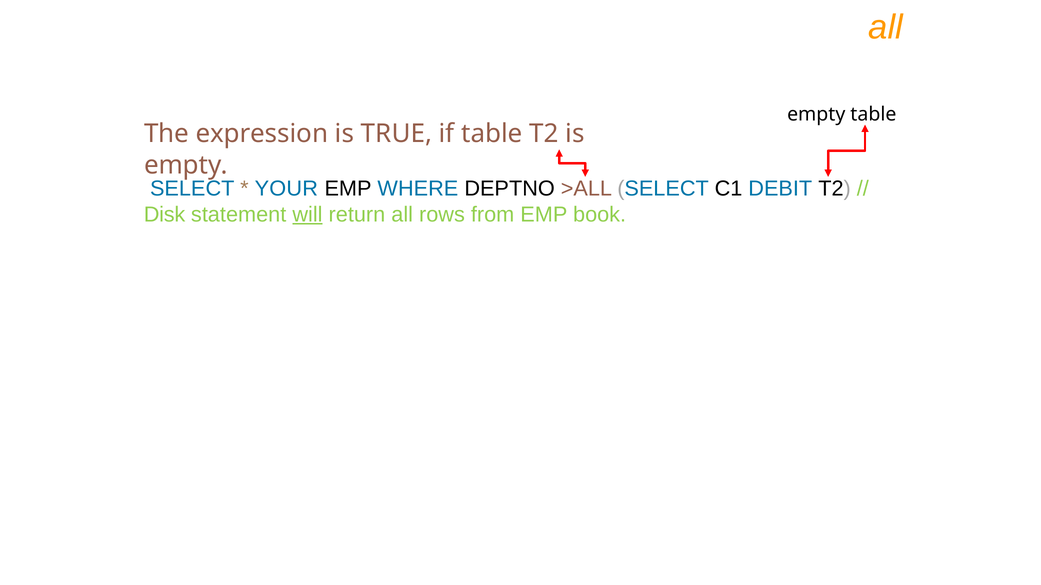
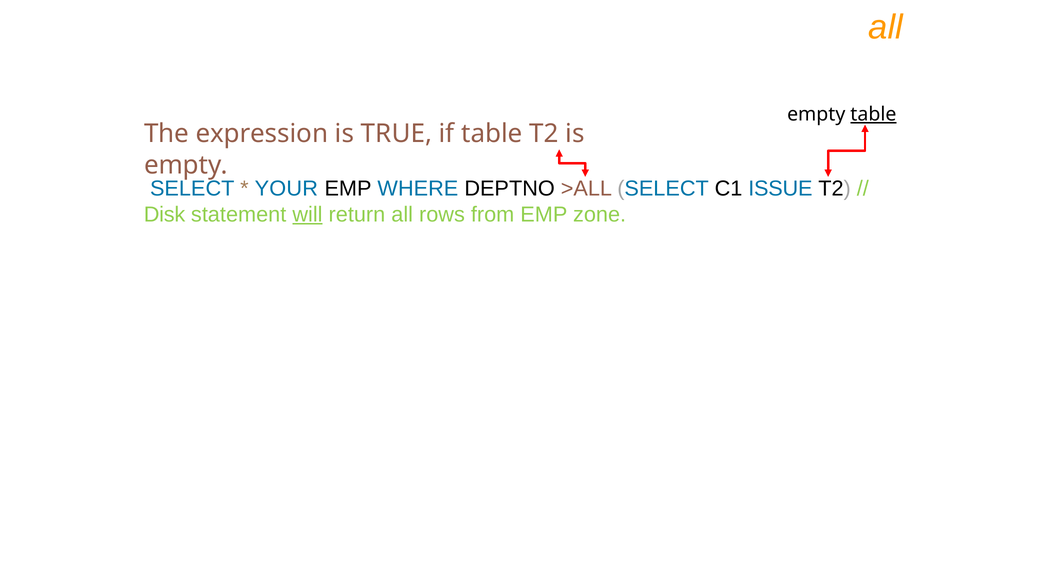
table underline: none -> present (873, 114)
DEBIT: DEBIT -> ISSUE (780, 189)
book: book -> zone (600, 215)
